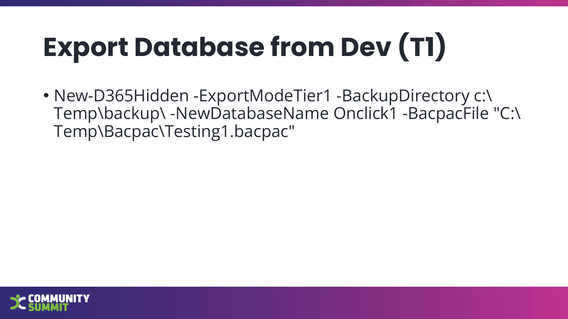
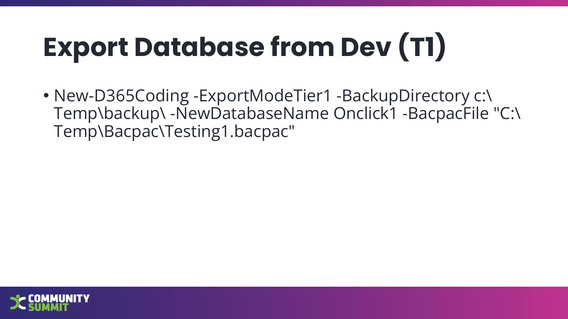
New-D365Hidden: New-D365Hidden -> New-D365Coding (122, 96)
